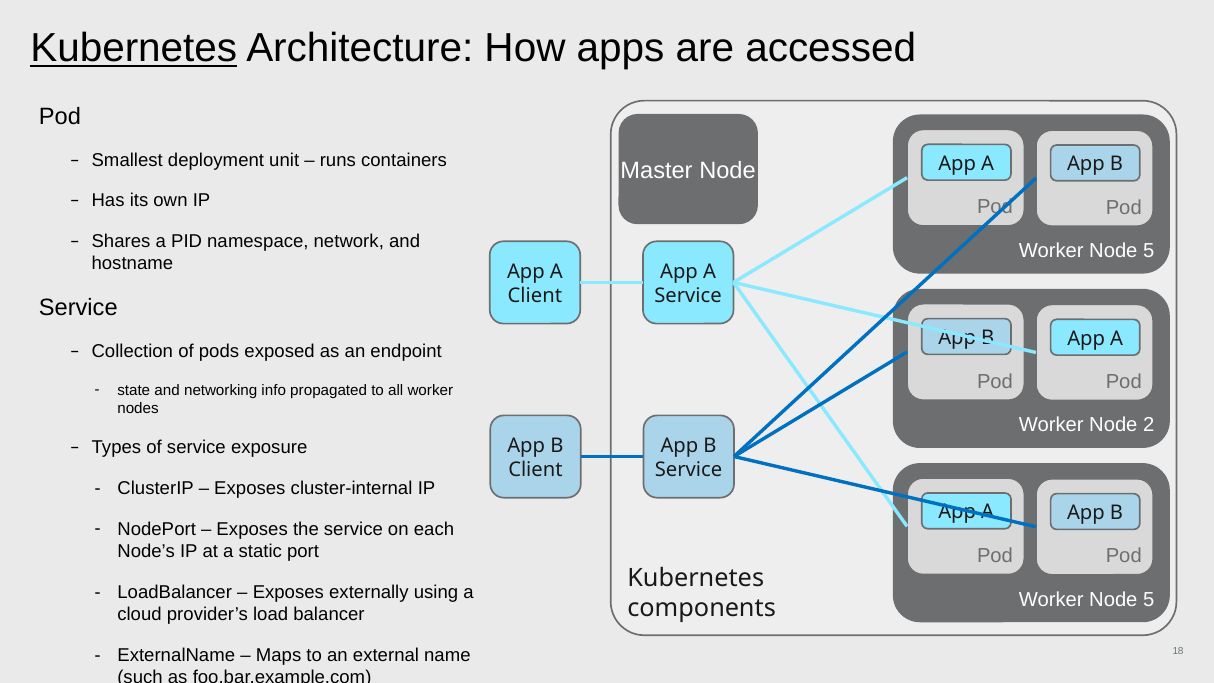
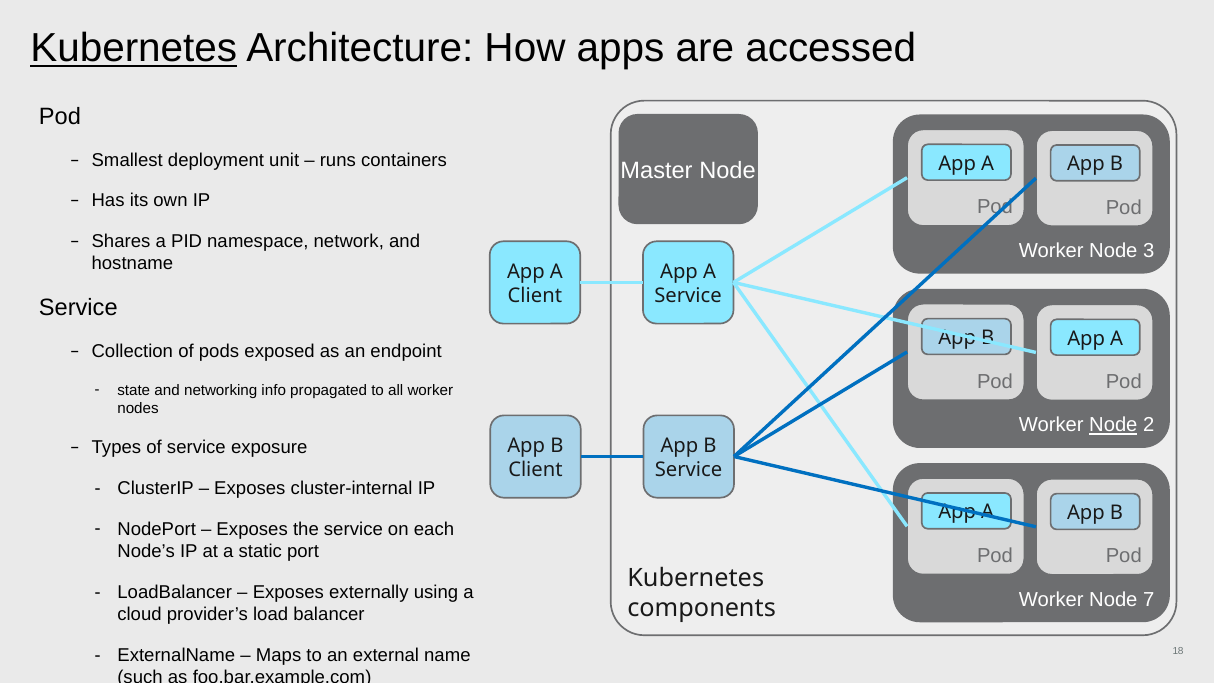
5: 5 -> 3 (1149, 251)
Node underline: none -> present (1113, 425)
5: 5 -> 7 (1149, 600)
